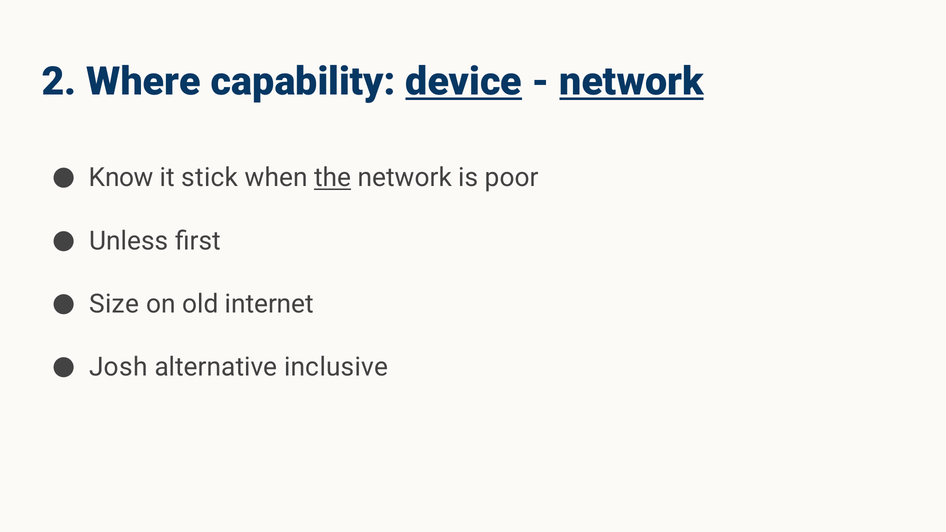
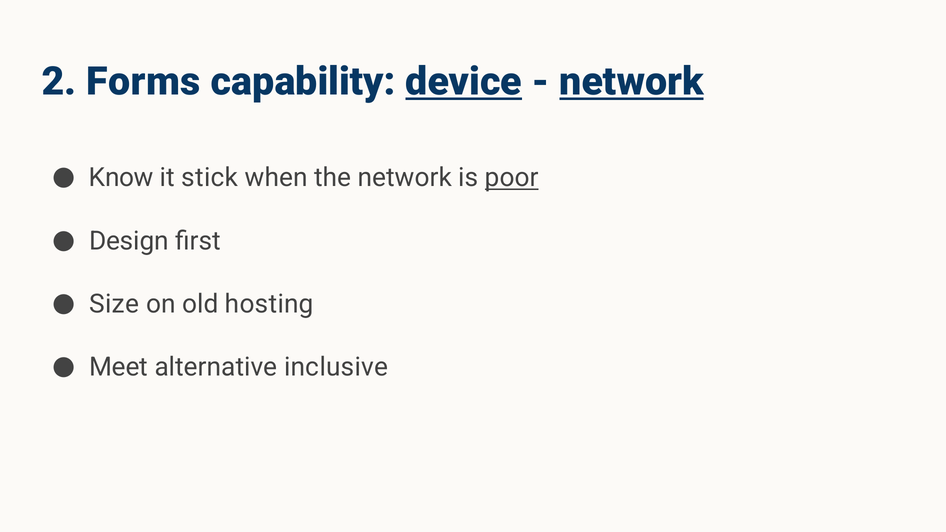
Where: Where -> Forms (143, 82)
the underline: present -> none (333, 178)
poor underline: none -> present (512, 178)
Unless: Unless -> Design (129, 241)
internet: internet -> hosting (269, 304)
Josh: Josh -> Meet (119, 367)
